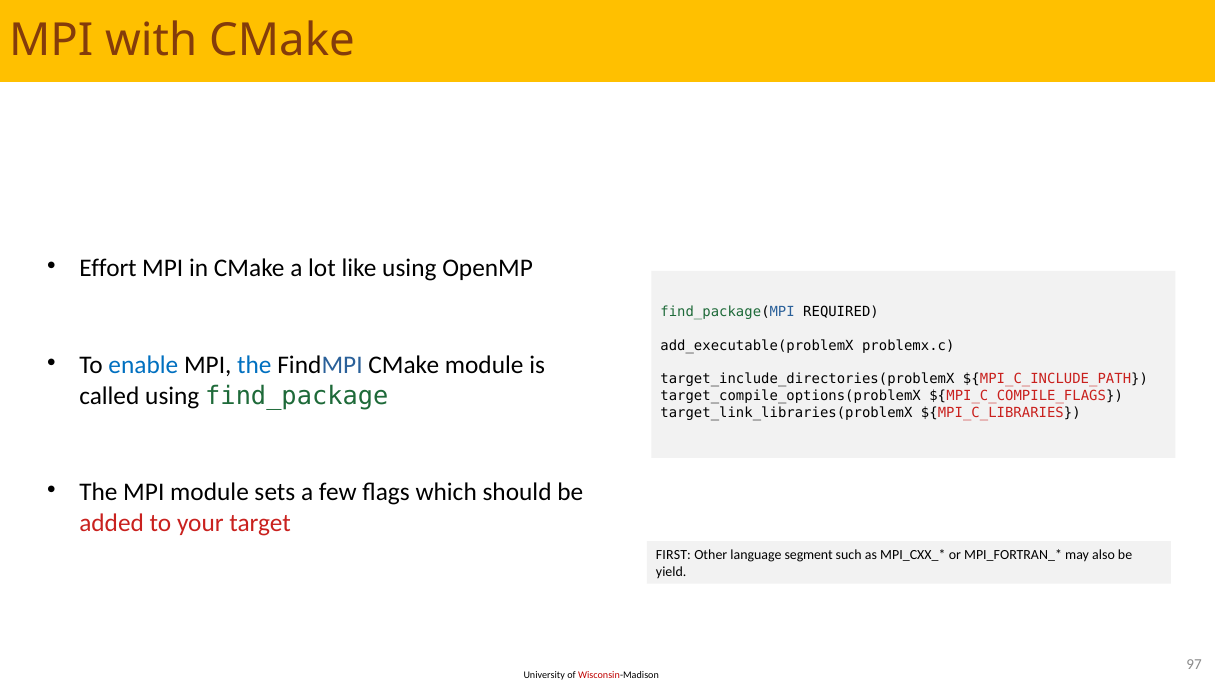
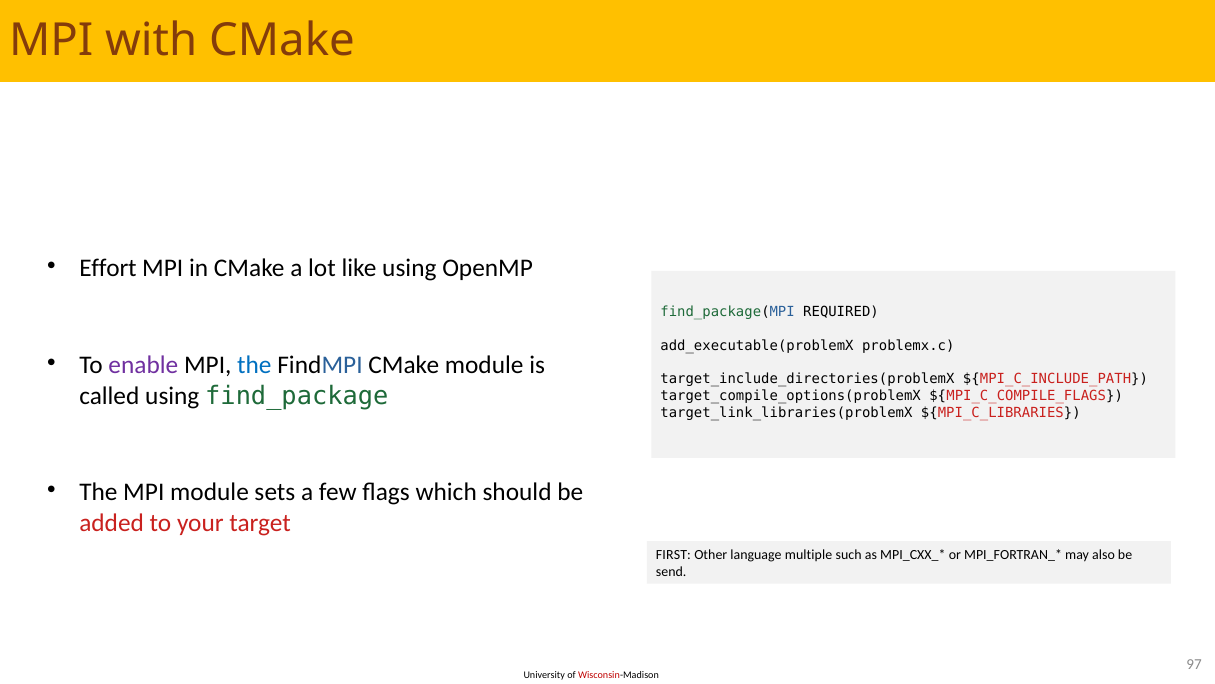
enable colour: blue -> purple (143, 365)
segment: segment -> multiple (809, 555)
yield: yield -> send (671, 571)
